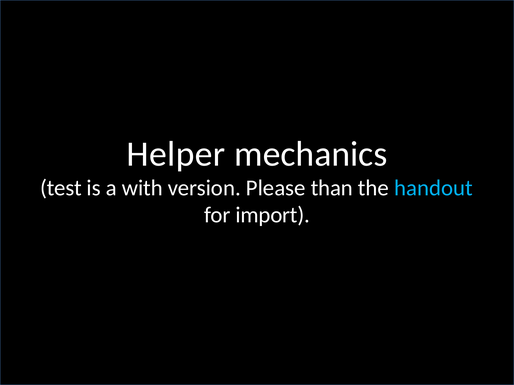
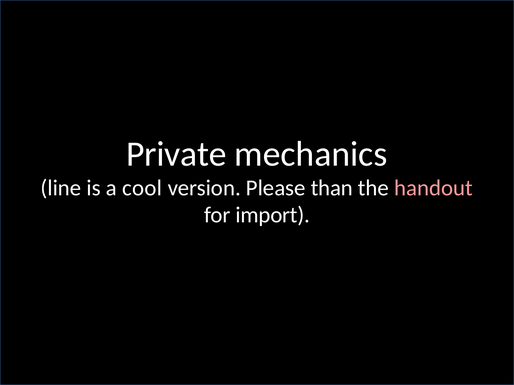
Helper: Helper -> Private (176, 154)
test: test -> line (61, 188)
with: with -> cool (142, 188)
handout colour: light blue -> pink (433, 188)
